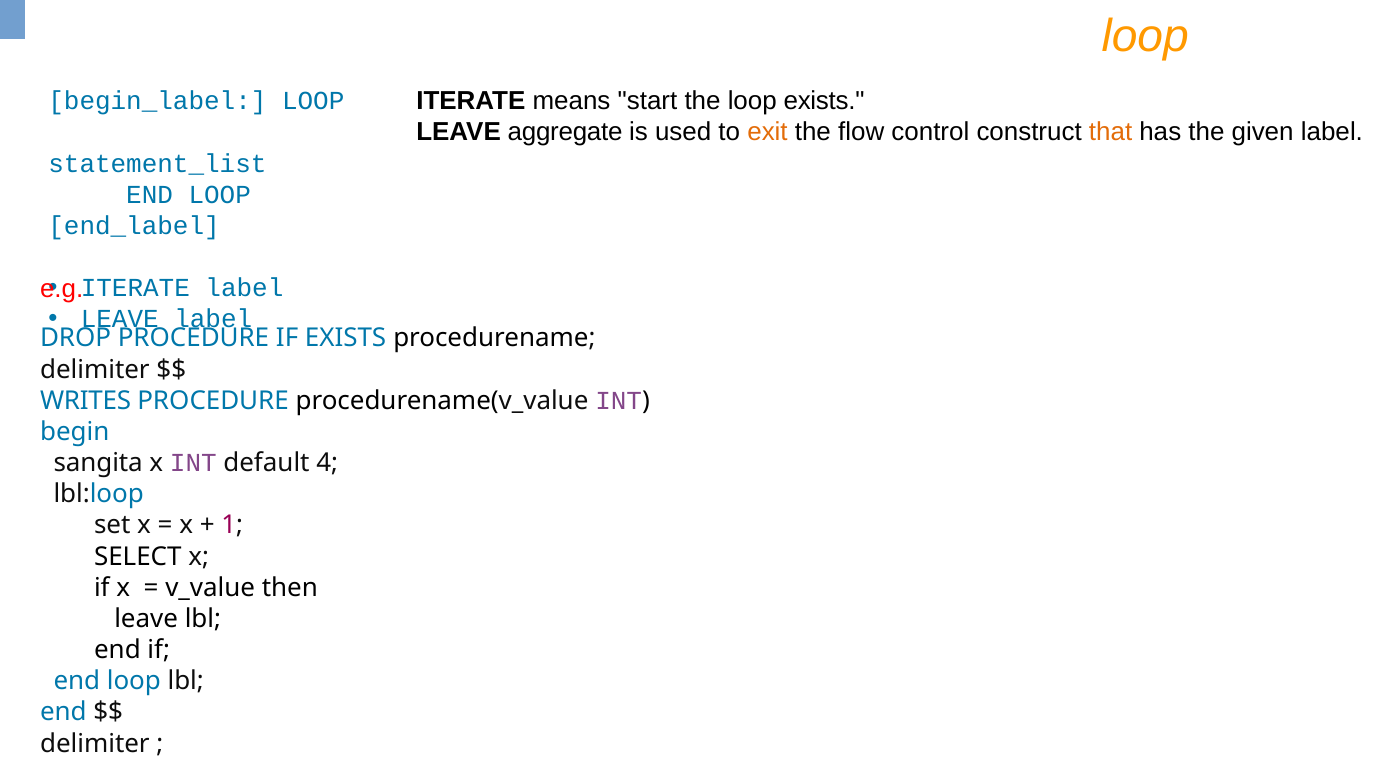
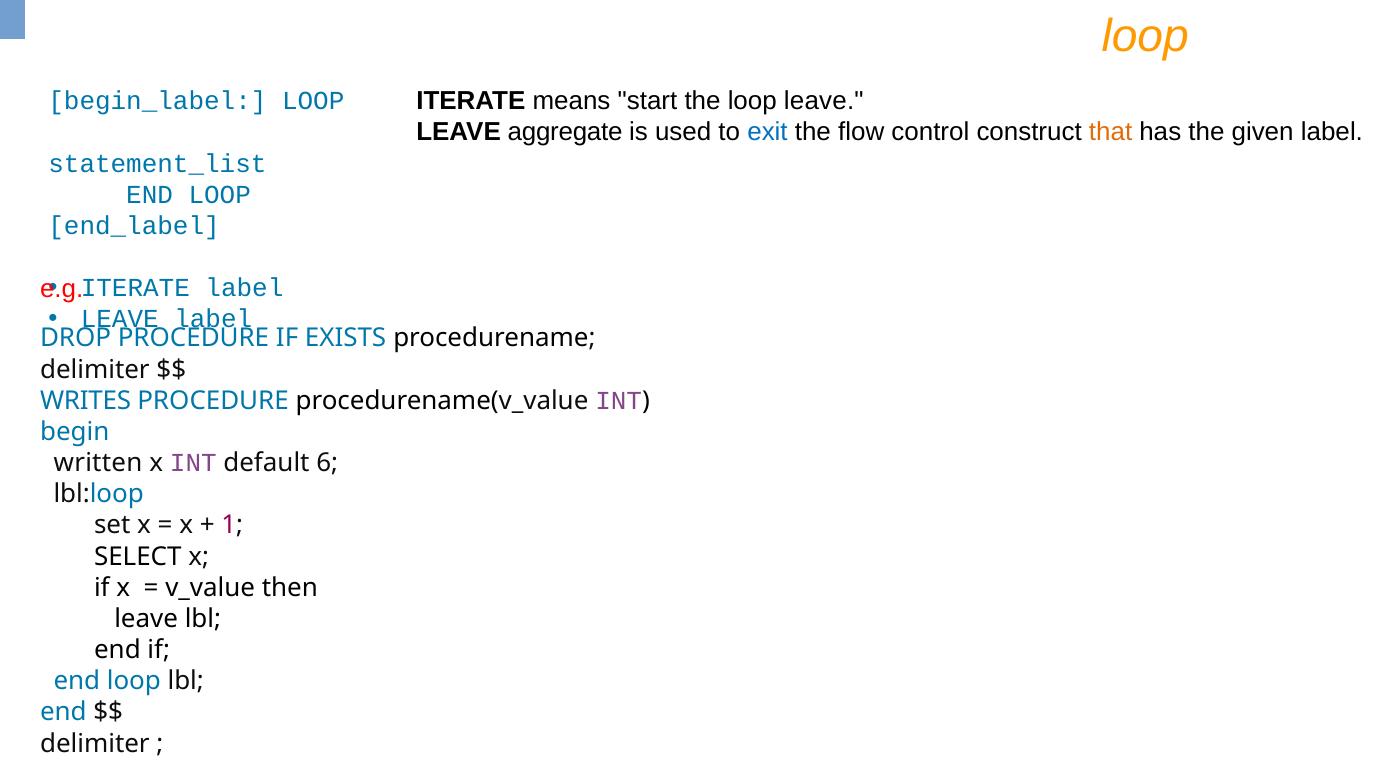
loop exists: exists -> leave (824, 101)
exit colour: orange -> blue (768, 132)
sangita: sangita -> written (98, 463)
4: 4 -> 6 (327, 463)
